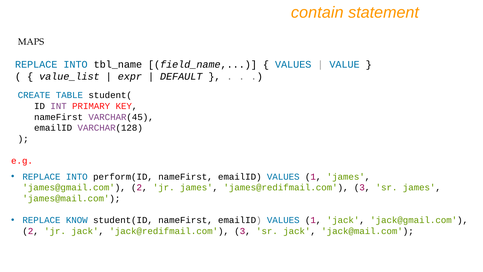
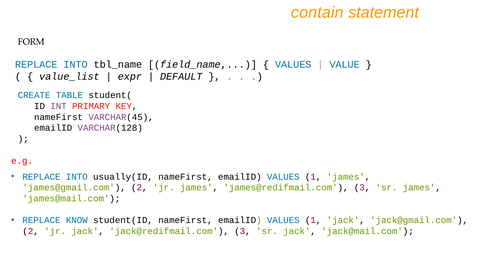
MAPS: MAPS -> FORM (31, 42)
perform(ID: perform(ID -> usually(ID (123, 176)
